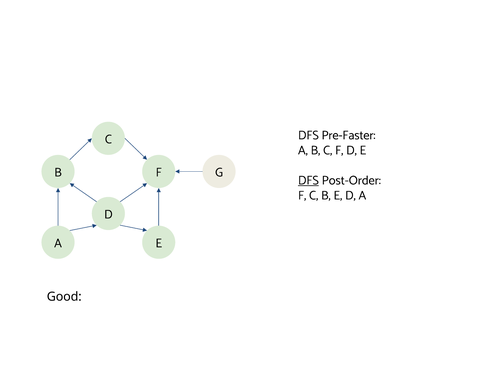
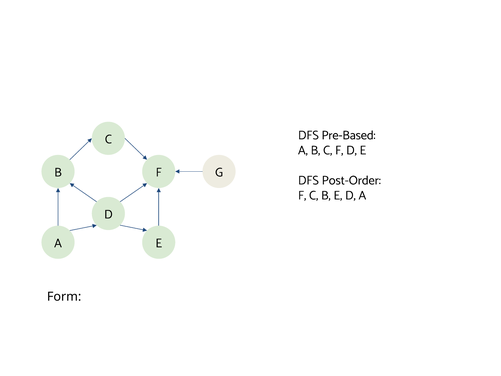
Pre-Faster: Pre-Faster -> Pre-Based (349, 135)
DFS underline: present -> none (308, 180)
Good: Good -> Form (64, 297)
